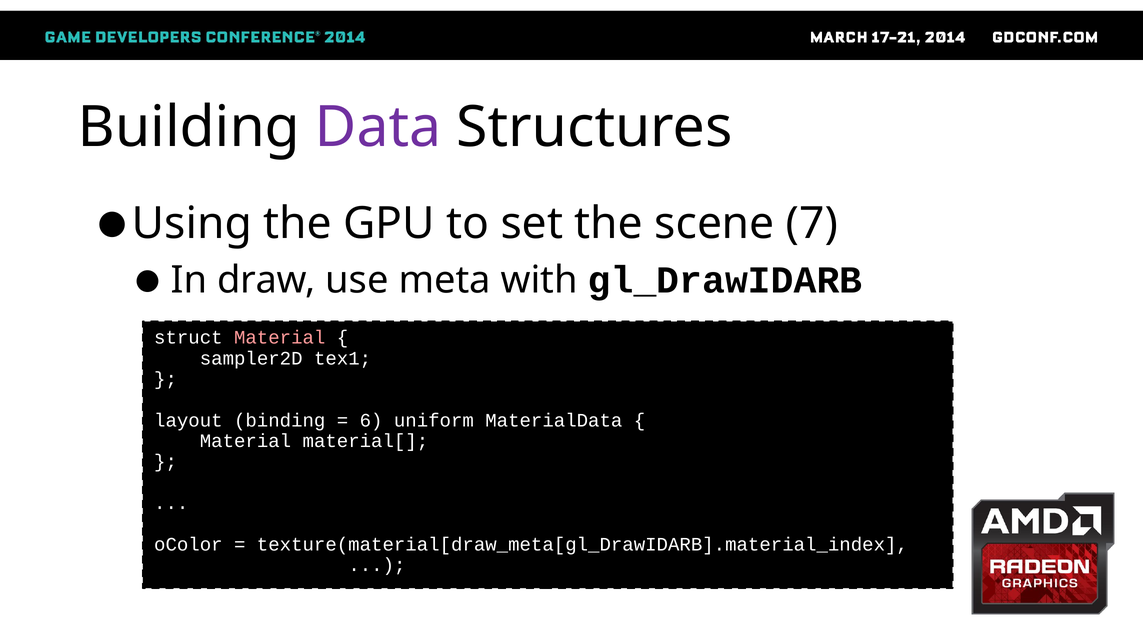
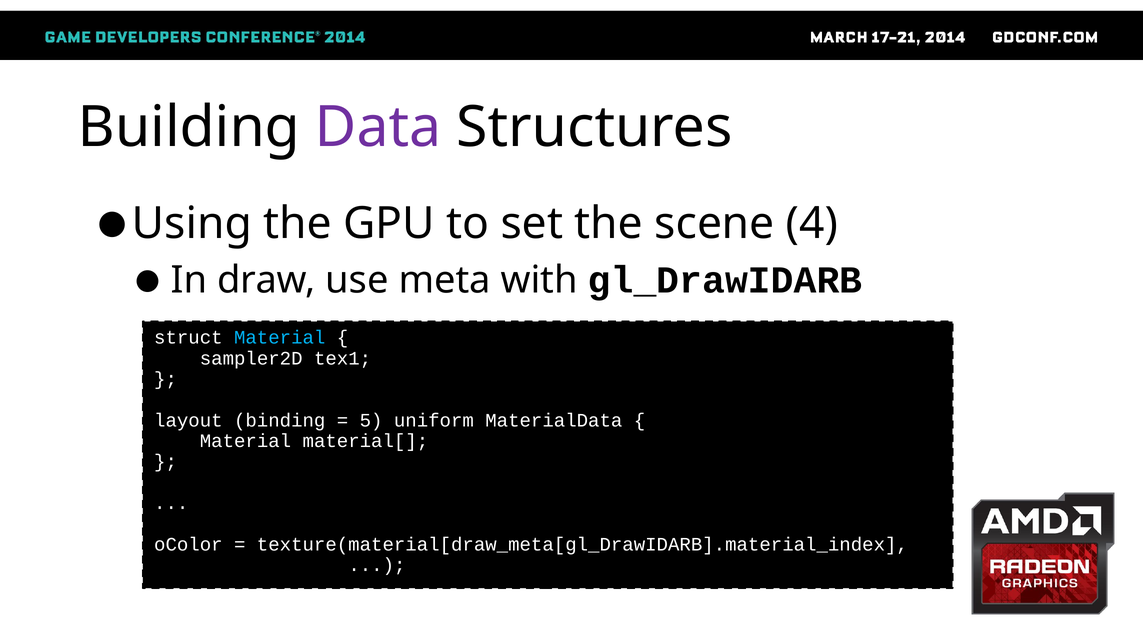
7: 7 -> 4 (812, 224)
Material colour: pink -> light blue (280, 338)
6: 6 -> 5 (371, 420)
